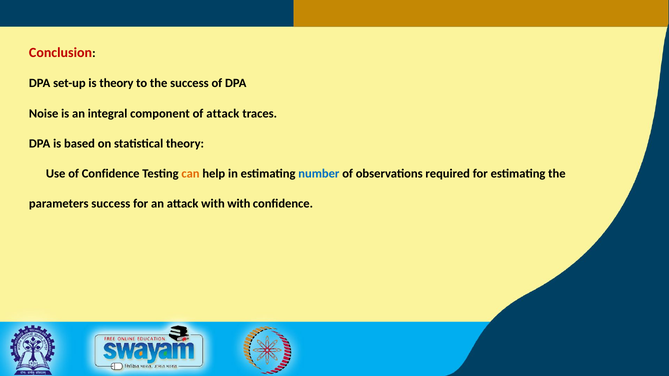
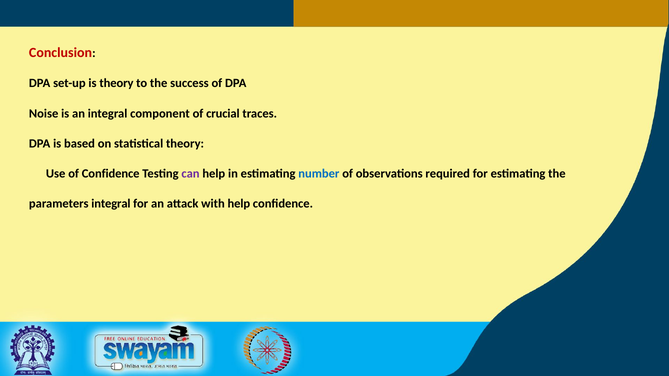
of attack: attack -> crucial (223, 113)
can colour: orange -> purple (190, 174)
parameters success: success -> integral (111, 204)
with with: with -> help (239, 204)
